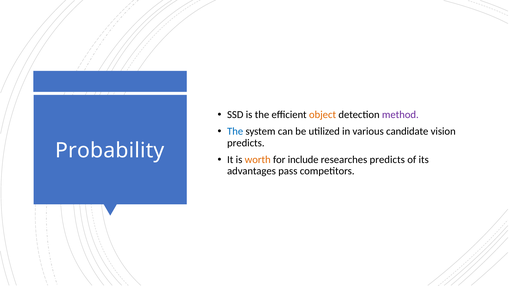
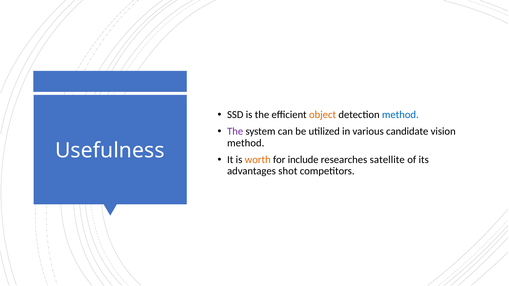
method colour: purple -> blue (400, 115)
The colour: blue -> purple (235, 132)
predicts: predicts -> method (246, 143)
Probability: Probability -> Usefulness (110, 151)
researches predicts: predicts -> satellite (387, 160)
pass: pass -> shot (288, 171)
